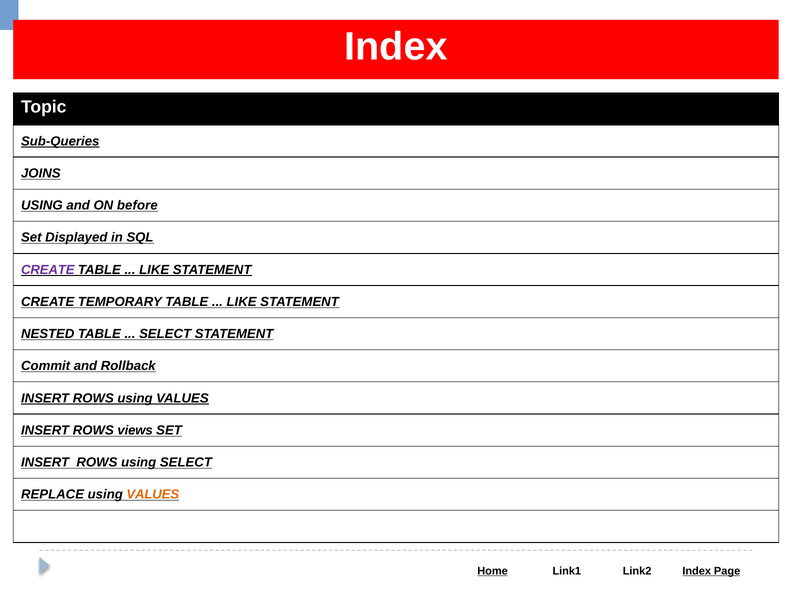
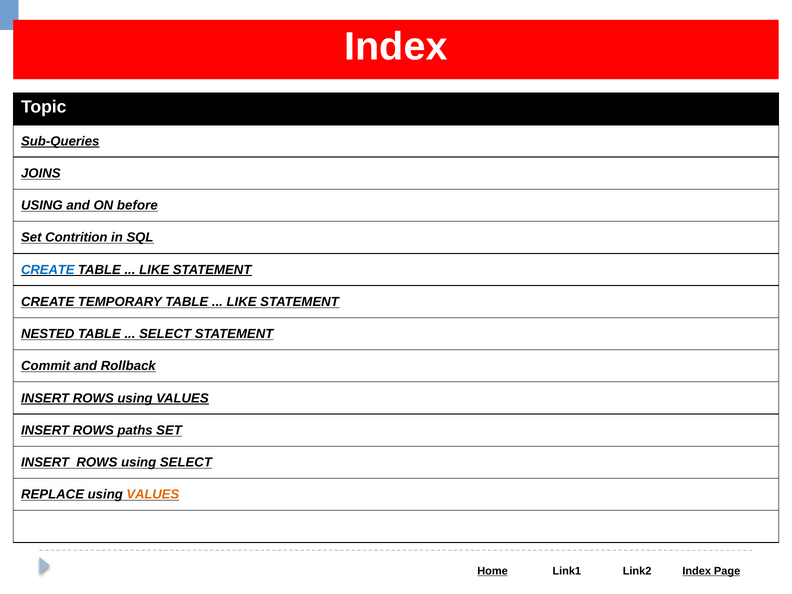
Displayed: Displayed -> Contrition (76, 238)
CREATE colour: purple -> blue (48, 270)
views: views -> paths (135, 430)
